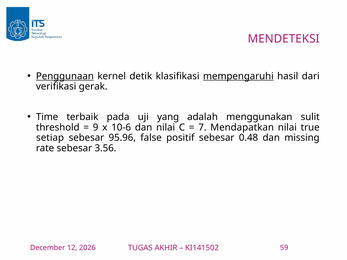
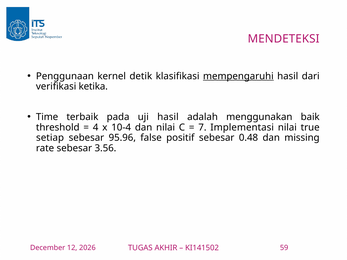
Penggunaan underline: present -> none (65, 76)
gerak: gerak -> ketika (93, 87)
uji yang: yang -> hasil (168, 117)
sulit: sulit -> baik (310, 117)
9: 9 -> 4 (96, 127)
10-6: 10-6 -> 10-4 (121, 127)
Mendapatkan: Mendapatkan -> Implementasi (242, 127)
